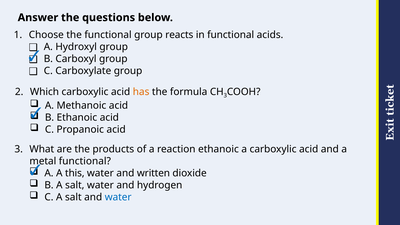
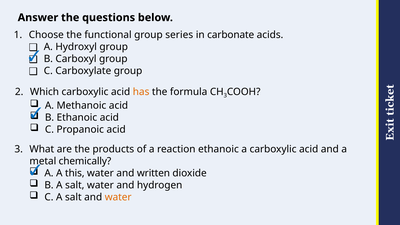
reacts: reacts -> series (179, 35)
in functional: functional -> carbonate (231, 35)
metal functional: functional -> chemically (85, 161)
water colour: blue -> orange (118, 197)
